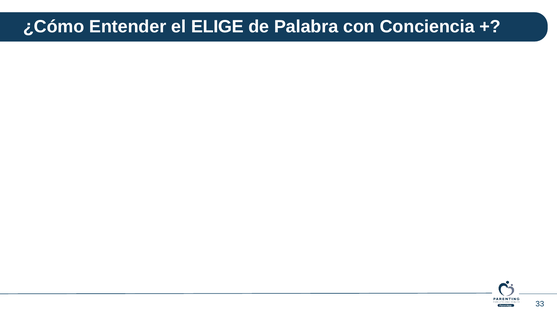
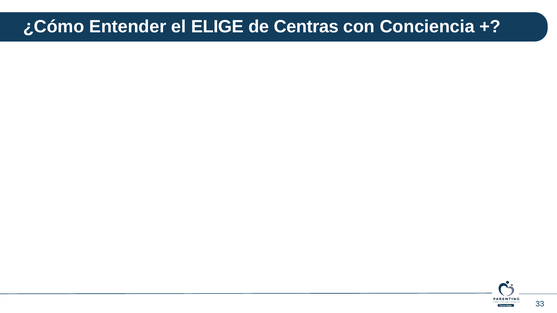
Palabra: Palabra -> Centras (306, 27)
